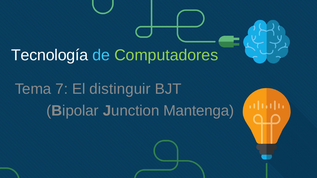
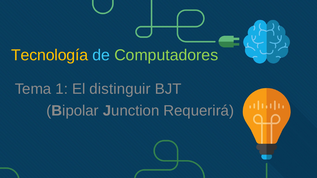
Tecnología colour: white -> yellow (50, 55)
Tema 7: 7 -> 1 (62, 89)
Mantenga: Mantenga -> Requerirá (199, 111)
